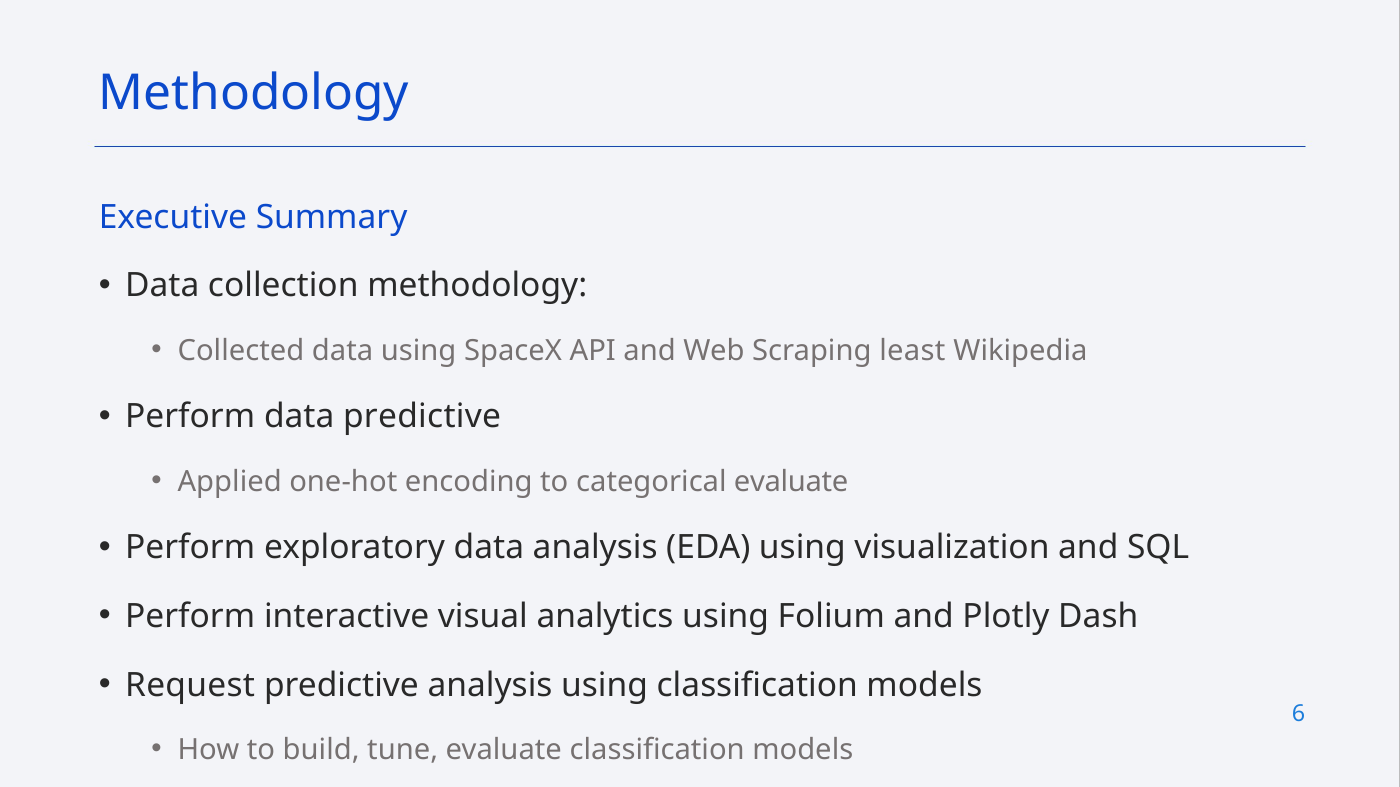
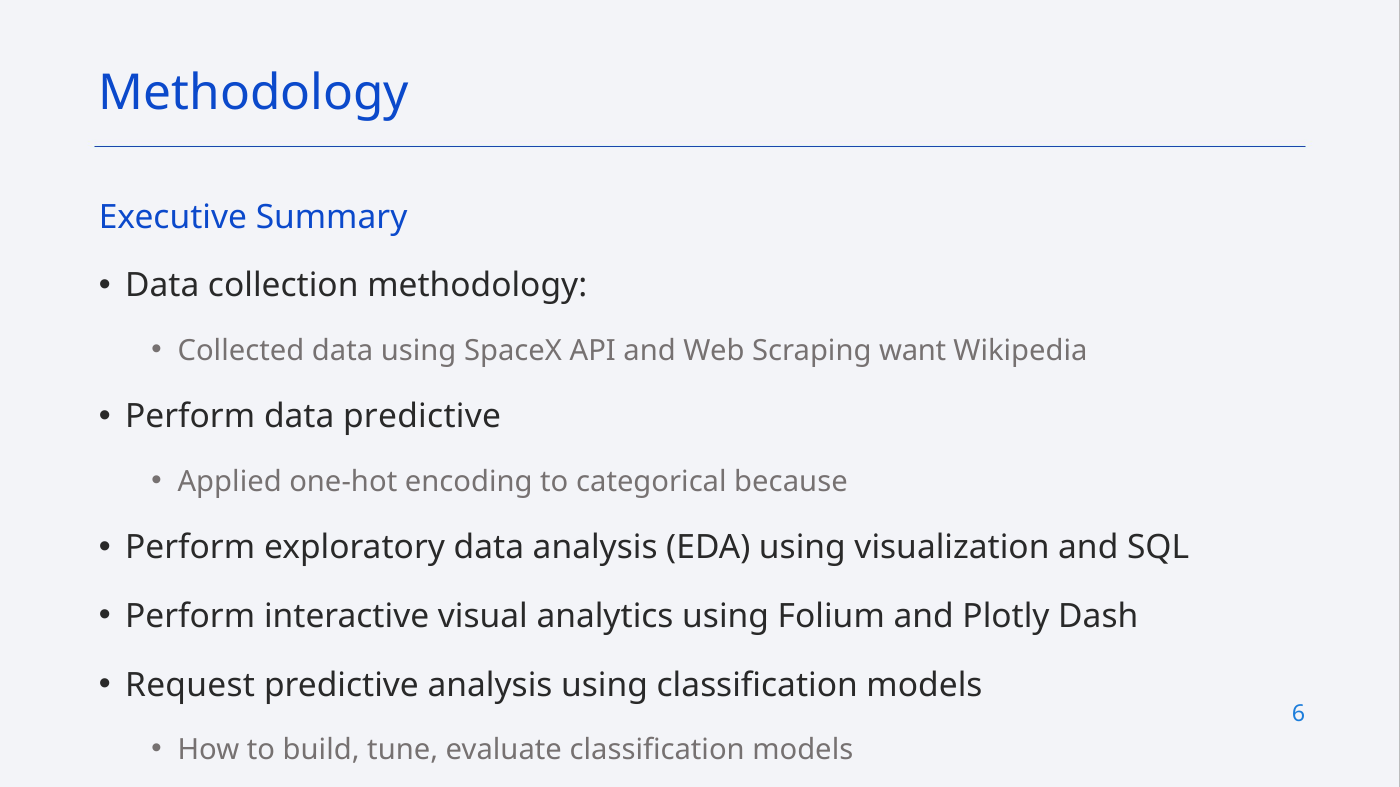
least: least -> want (913, 351)
categorical evaluate: evaluate -> because (791, 482)
